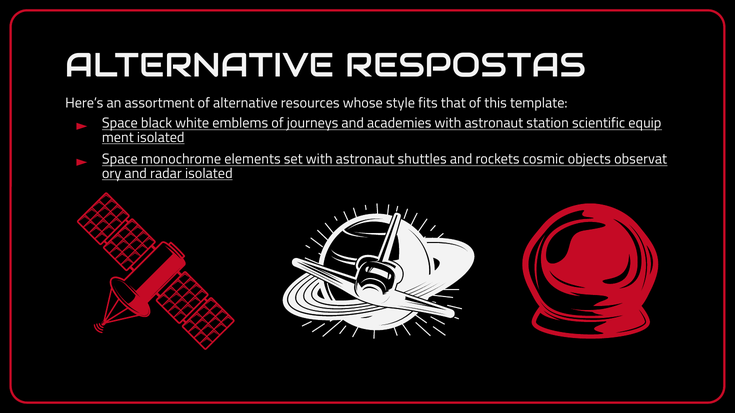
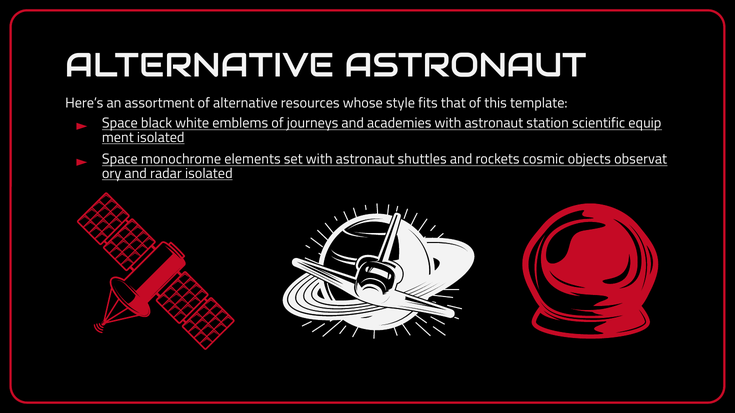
ALTERNATIVE RESPOSTAS: RESPOSTAS -> ASTRONAUT (466, 66)
